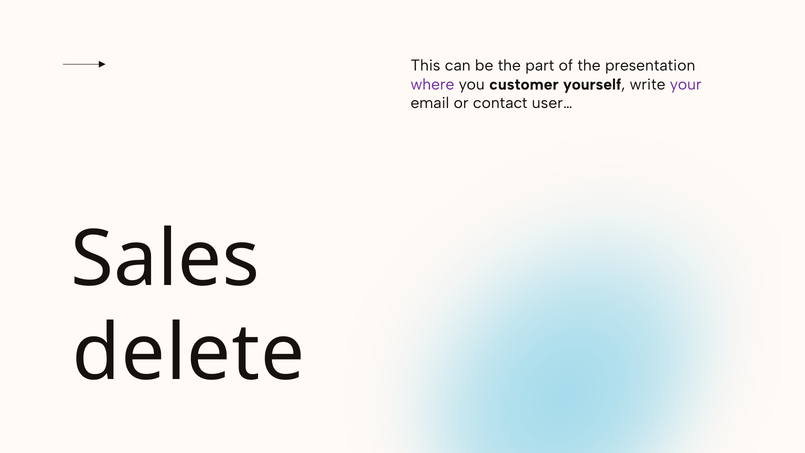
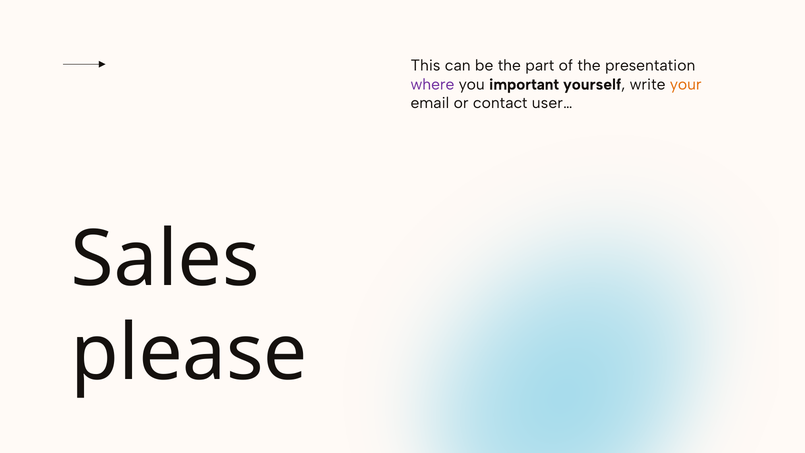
customer: customer -> important (524, 84)
your colour: purple -> orange (686, 84)
delete: delete -> please (189, 353)
